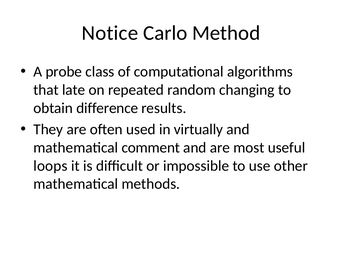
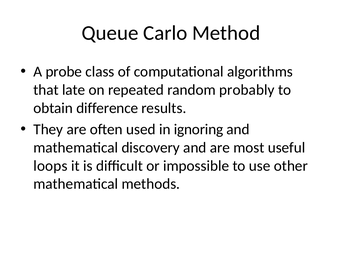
Notice: Notice -> Queue (110, 33)
changing: changing -> probably (247, 90)
virtually: virtually -> ignoring (199, 130)
comment: comment -> discovery (151, 148)
